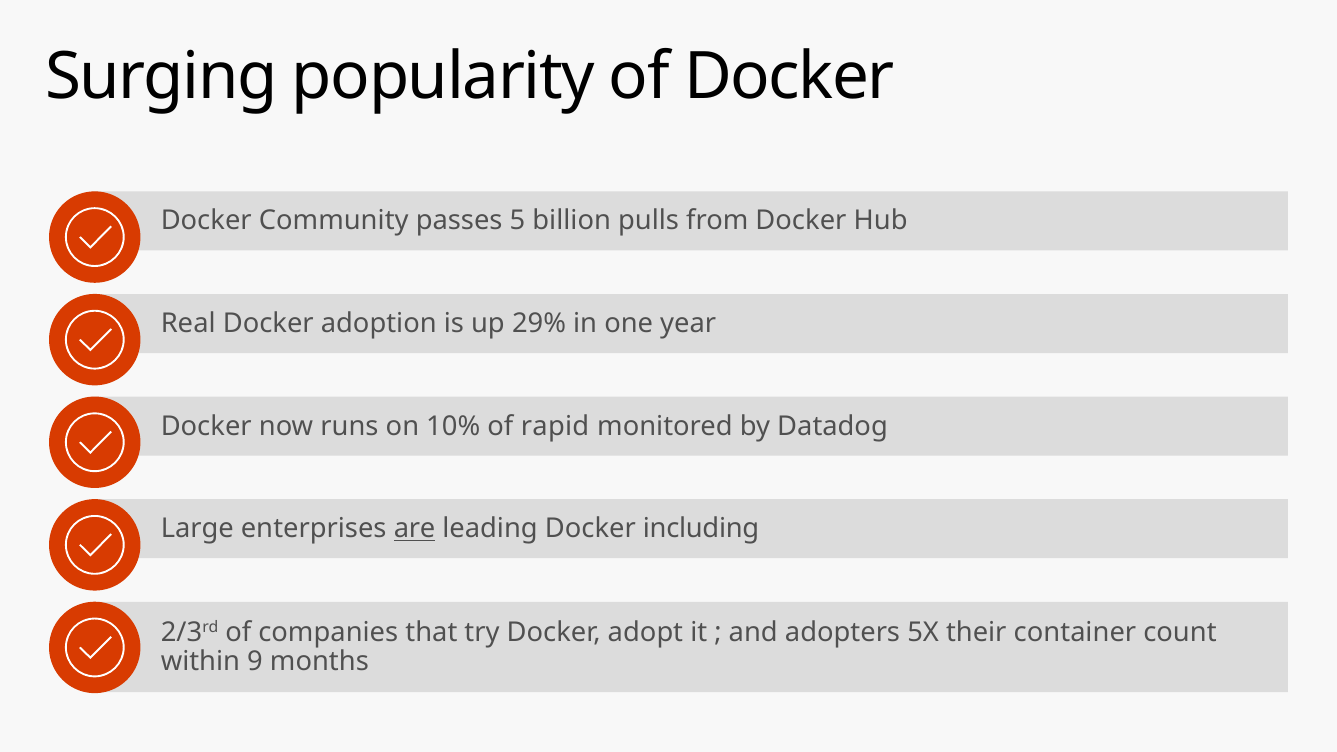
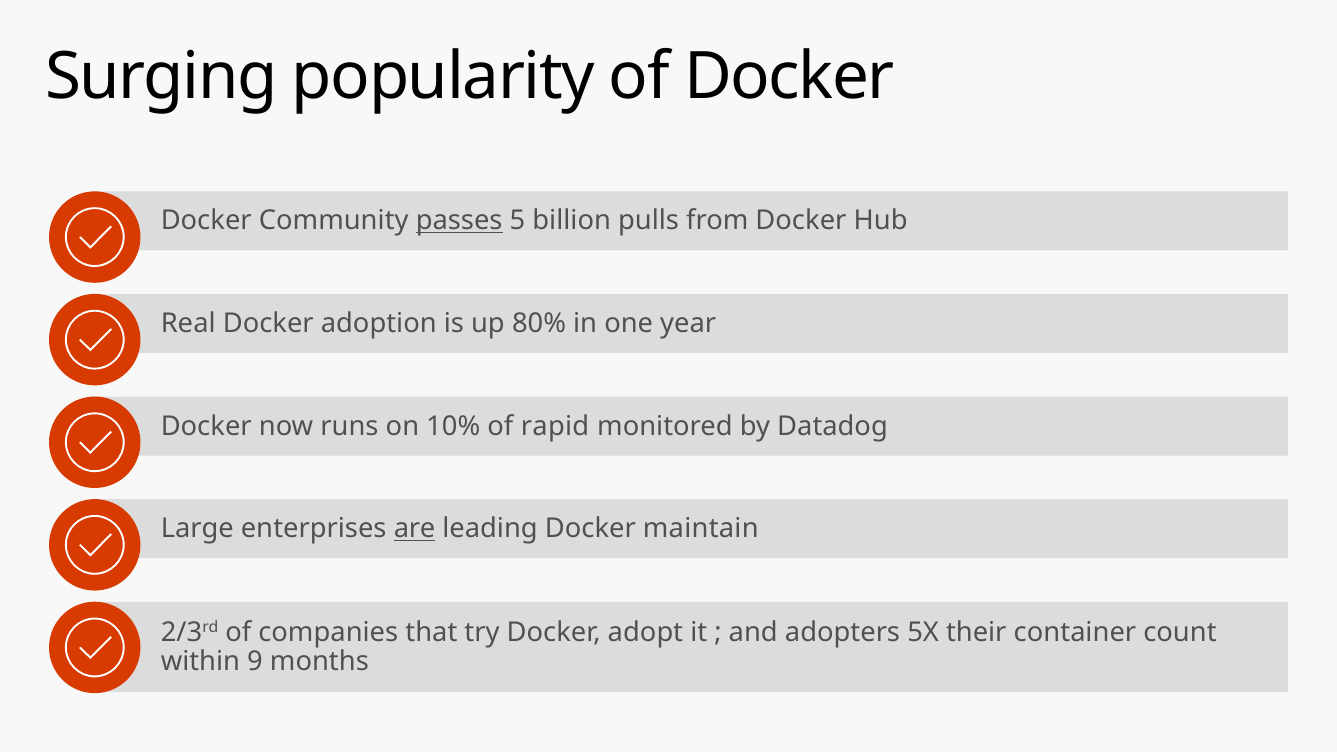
passes underline: none -> present (459, 221)
29%: 29% -> 80% (539, 323)
including: including -> maintain (701, 529)
